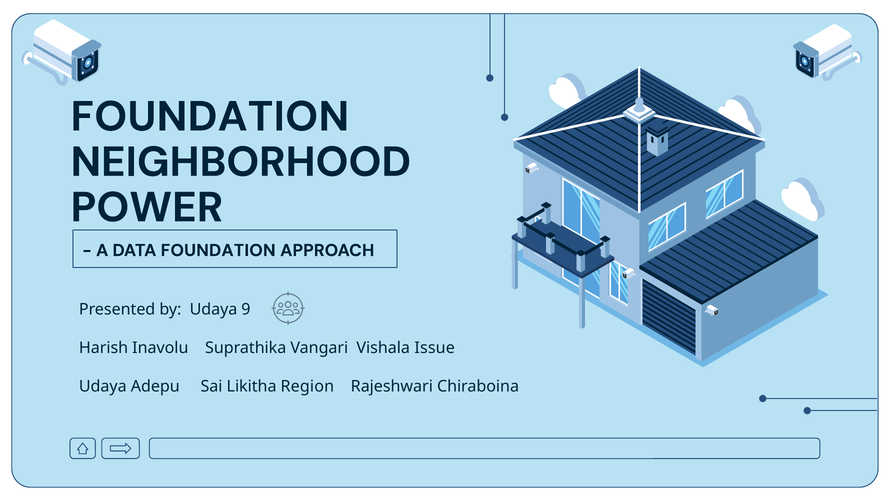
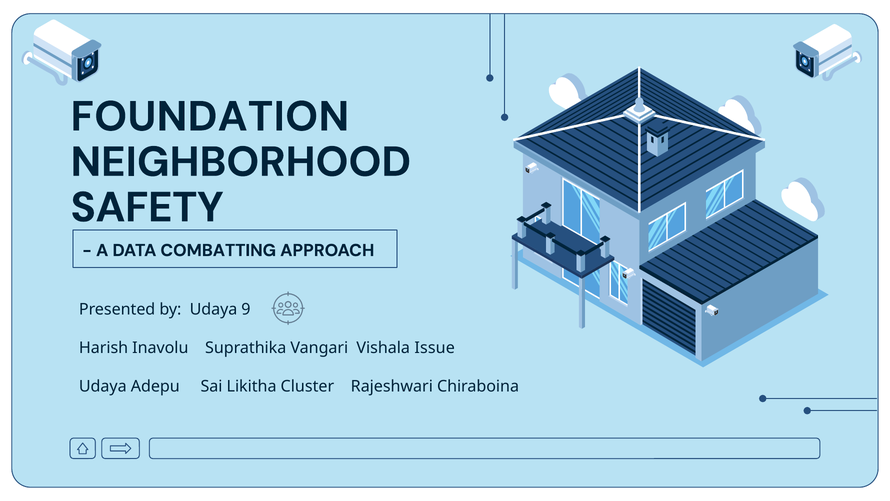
POWER: POWER -> SAFETY (147, 207)
DATA FOUNDATION: FOUNDATION -> COMBATTING (218, 250)
Region: Region -> Cluster (307, 386)
